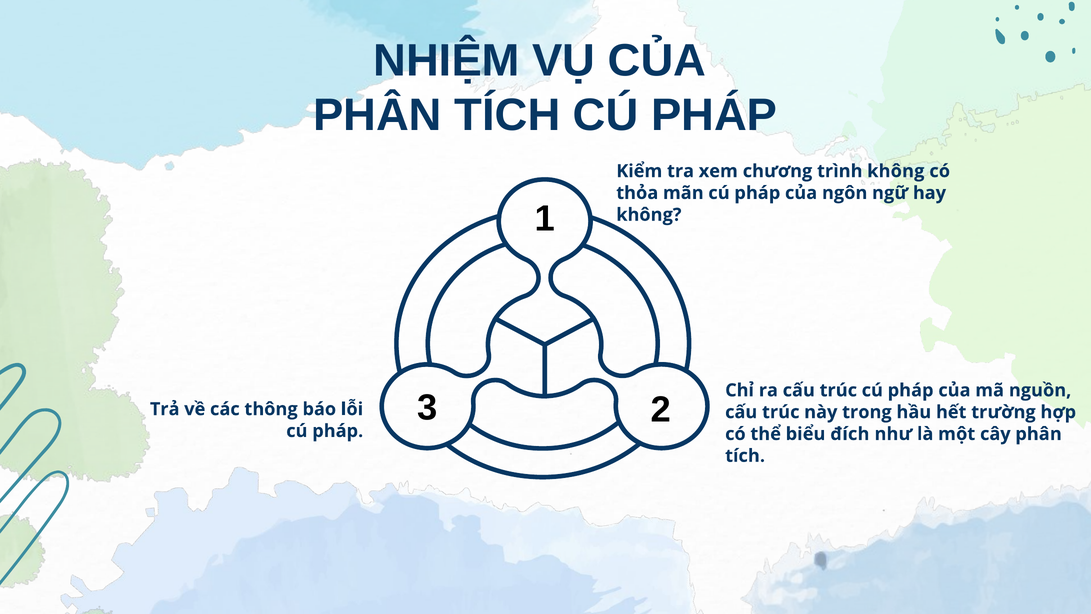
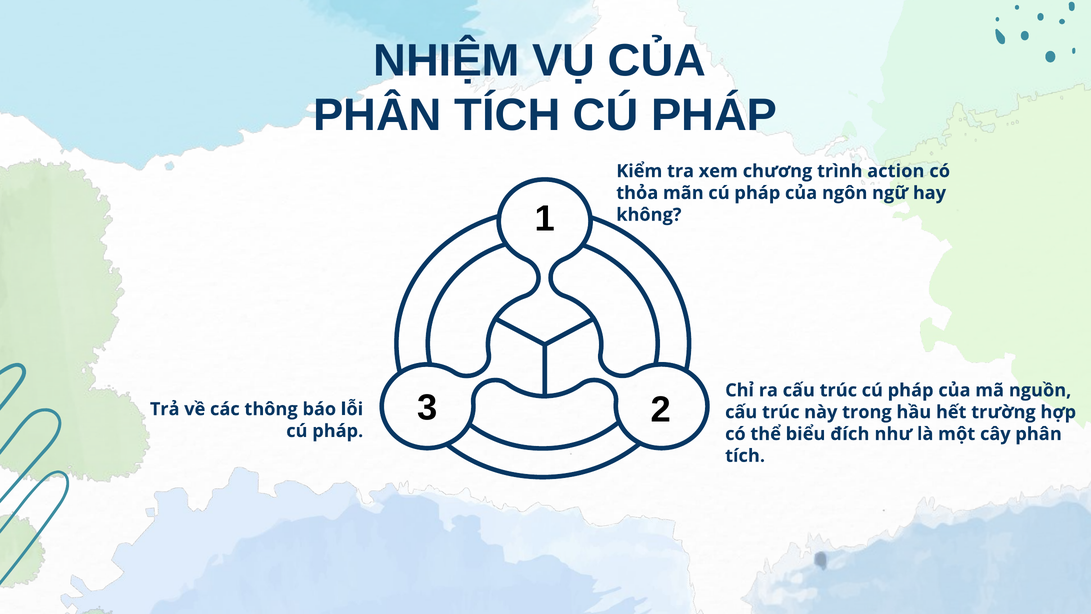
trình không: không -> action (896, 171)
